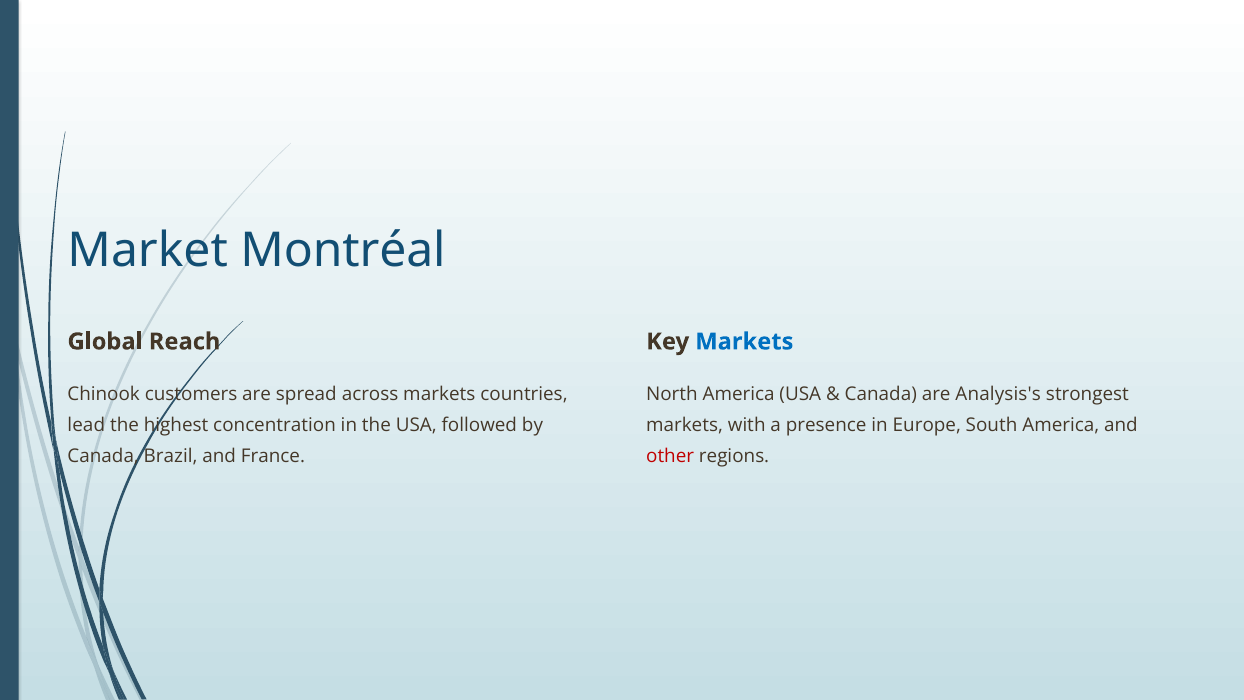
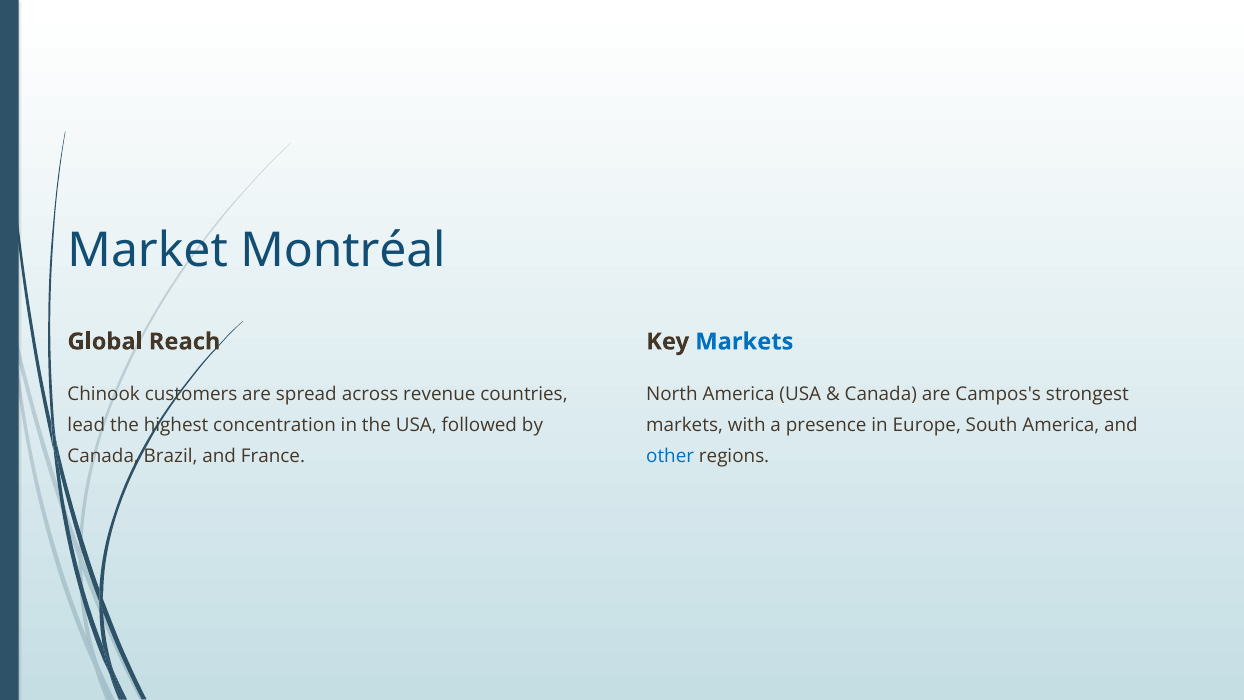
across markets: markets -> revenue (439, 395)
Analysis's: Analysis's -> Campos's (998, 395)
other colour: red -> blue (670, 456)
